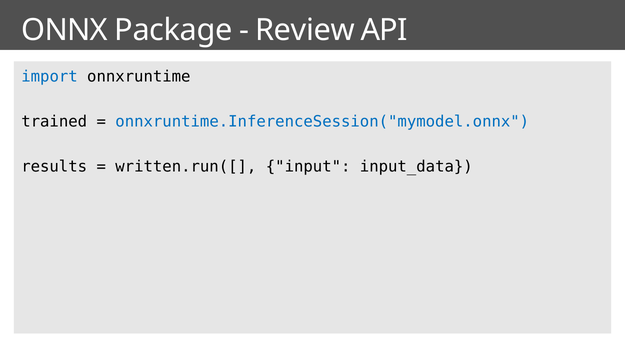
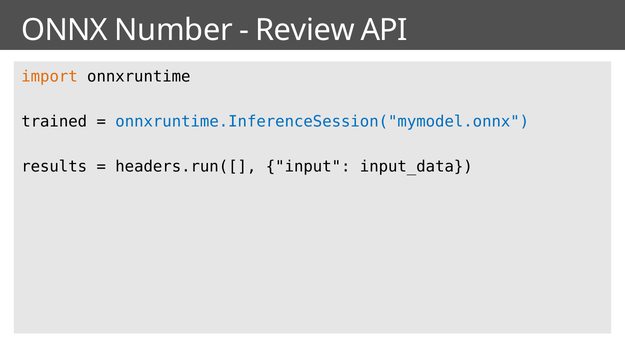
Package: Package -> Number (174, 30)
import colour: blue -> orange (50, 77)
written.run([: written.run([ -> headers.run([ (186, 167)
